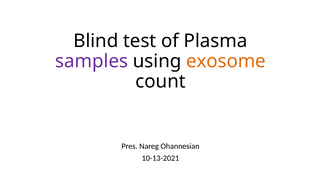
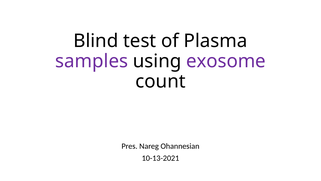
exosome colour: orange -> purple (226, 61)
